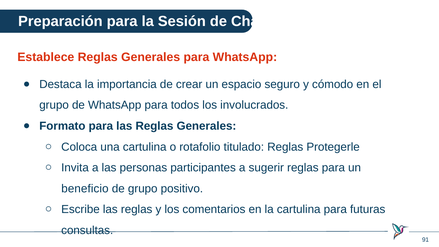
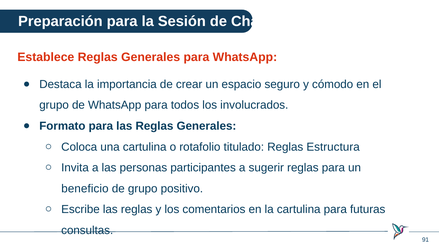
Protegerle: Protegerle -> Estructura (333, 147)
